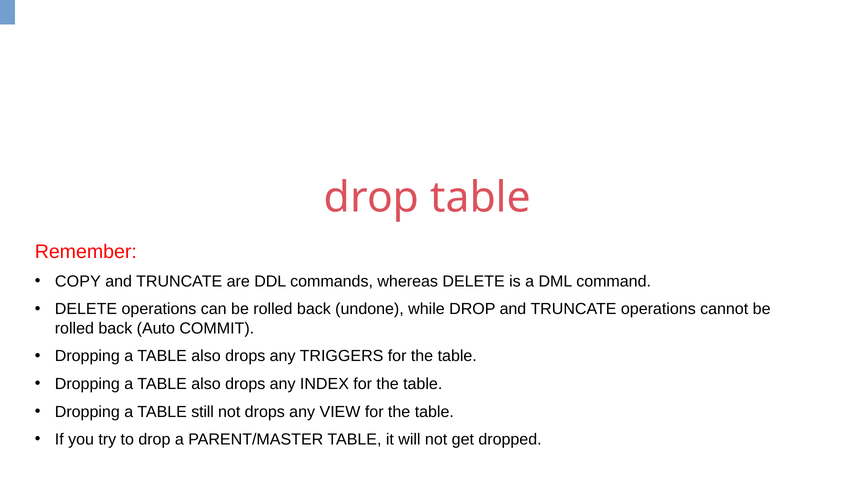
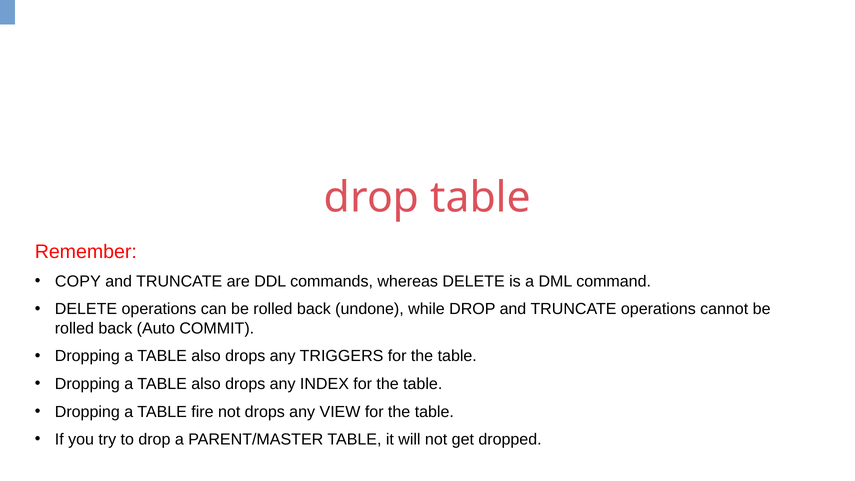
still: still -> fire (202, 412)
